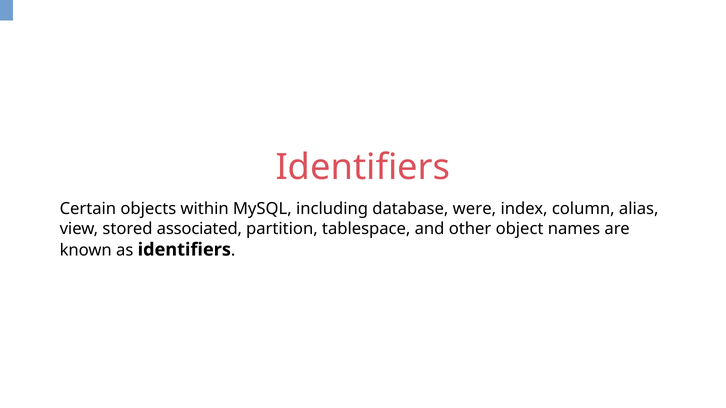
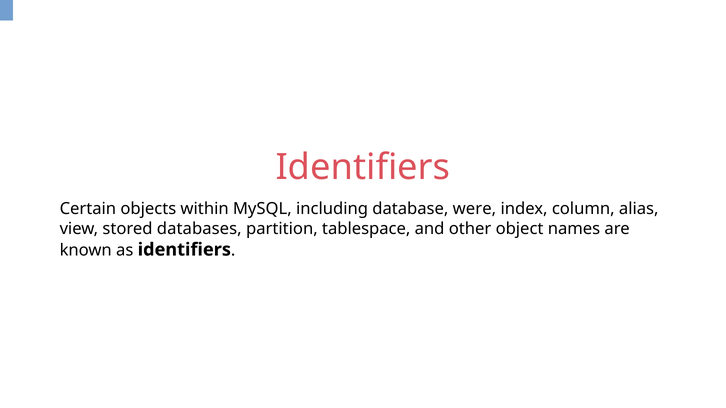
associated: associated -> databases (199, 229)
